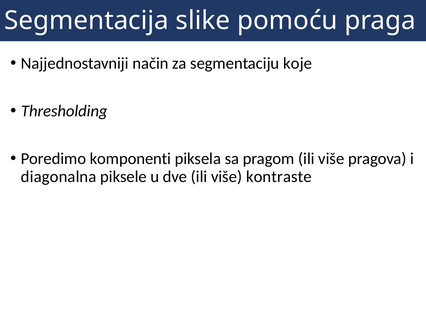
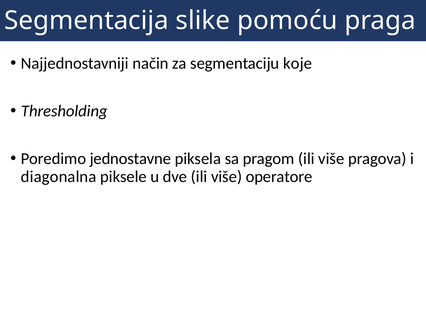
komponenti: komponenti -> jednostavne (130, 159)
kontraste: kontraste -> operatore (279, 176)
